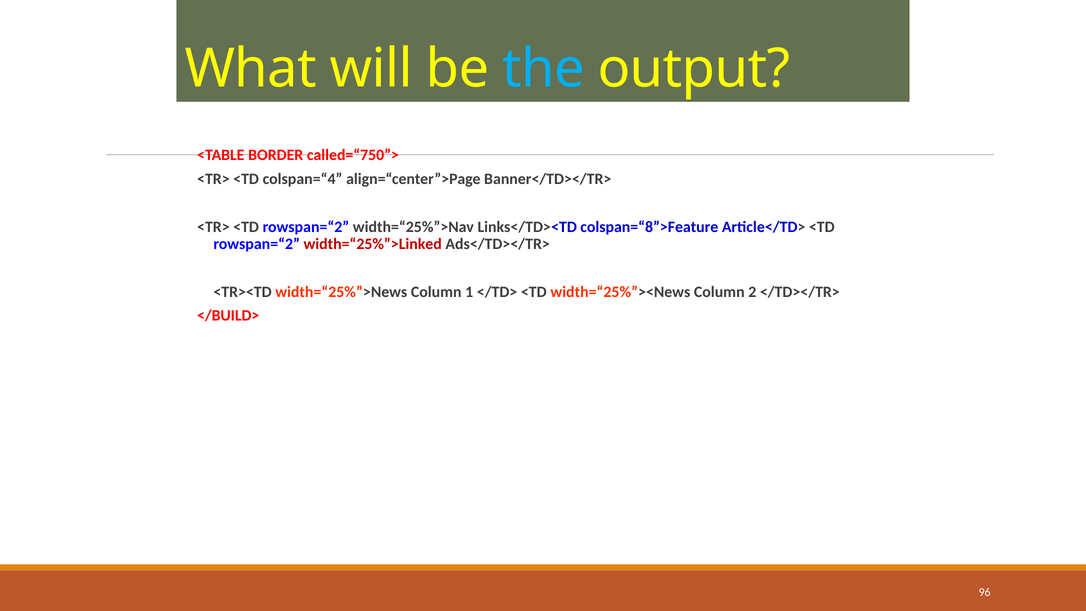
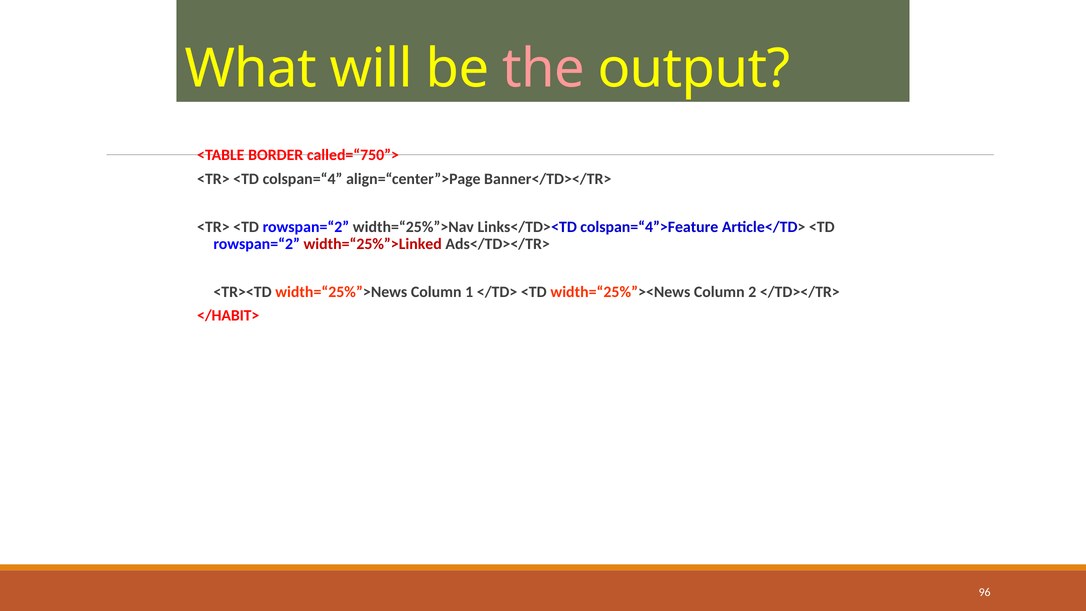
the colour: light blue -> pink (544, 69)
colspan=“8”>Feature: colspan=“8”>Feature -> colspan=“4”>Feature (649, 227)
</BUILD>: </BUILD> -> </HABIT> (228, 316)
